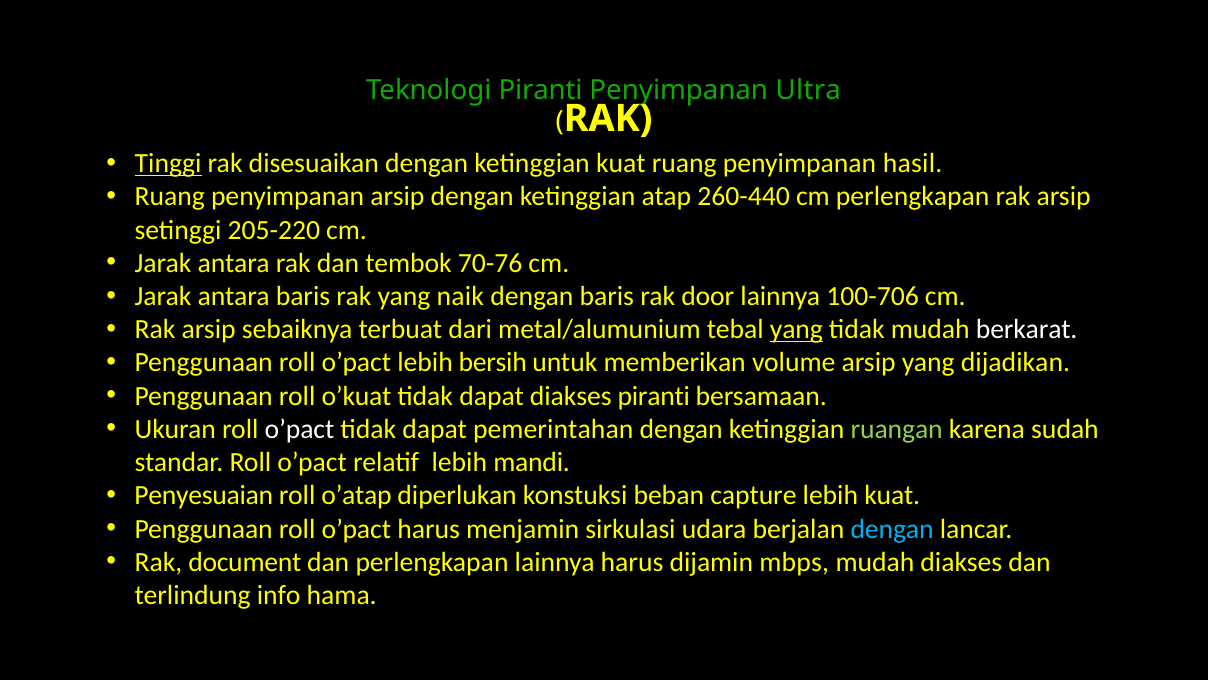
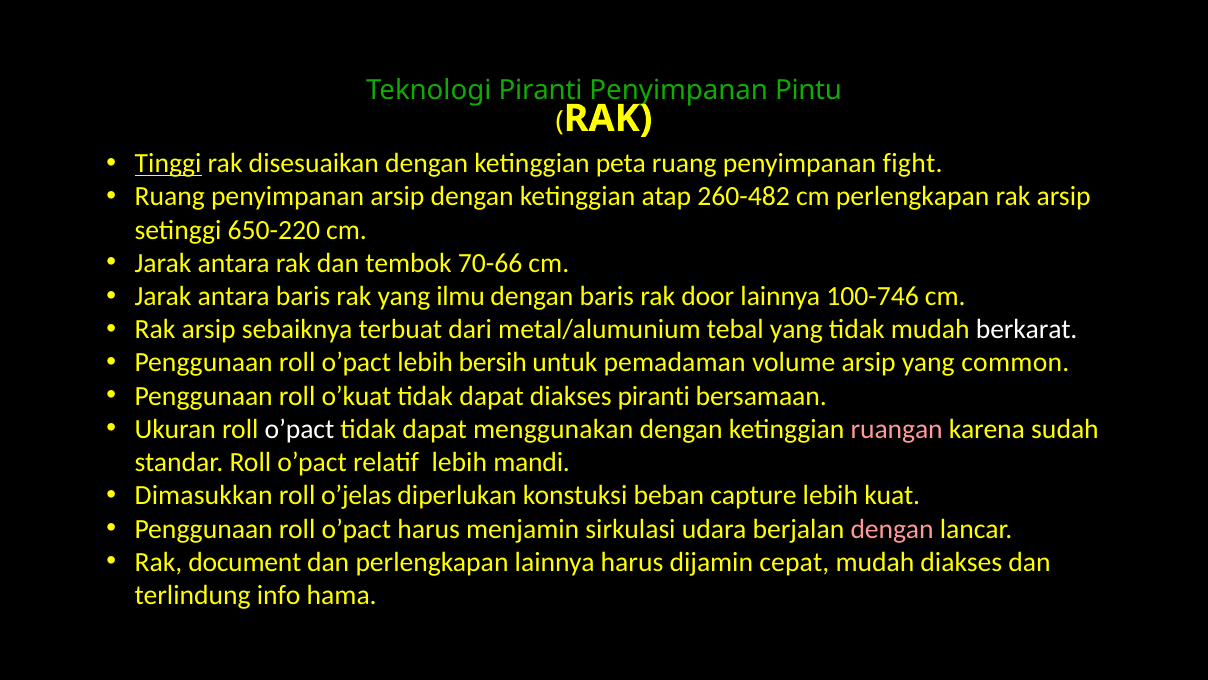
Ultra: Ultra -> Pintu (809, 91)
ketinggian kuat: kuat -> peta (621, 163)
hasil: hasil -> fight (913, 163)
260-440: 260-440 -> 260-482 (744, 197)
205-220: 205-220 -> 650-220 (274, 230)
70-76: 70-76 -> 70-66 (490, 263)
naik: naik -> ilmu (461, 296)
100-706: 100-706 -> 100-746 (873, 296)
yang underline: present -> none (796, 329)
memberikan: memberikan -> pemadaman (675, 363)
dijadikan: dijadikan -> common (1015, 363)
pemerintahan: pemerintahan -> menggunakan (553, 429)
ruangan colour: light green -> pink (897, 429)
Penyesuaian: Penyesuaian -> Dimasukkan (204, 495)
o’atap: o’atap -> o’jelas (356, 495)
dengan colour: light blue -> pink (892, 529)
mbps: mbps -> cepat (794, 562)
